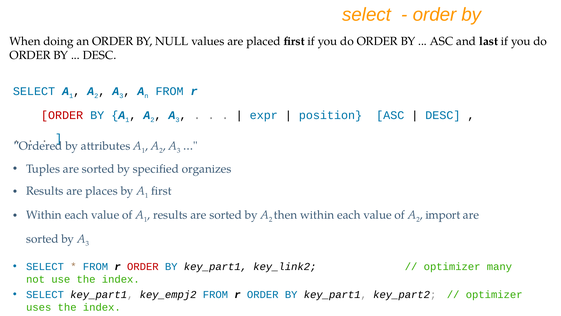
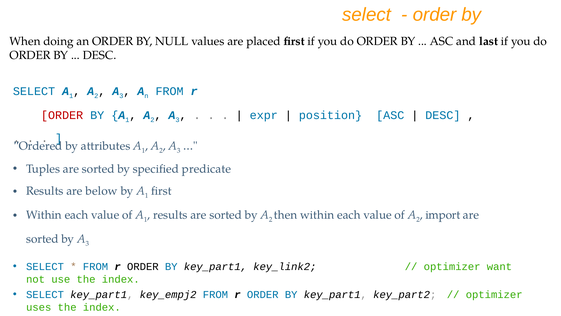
organizes: organizes -> predicate (207, 169)
places: places -> below (102, 191)
ORDER colour: red -> black (143, 266)
many: many -> want (499, 266)
